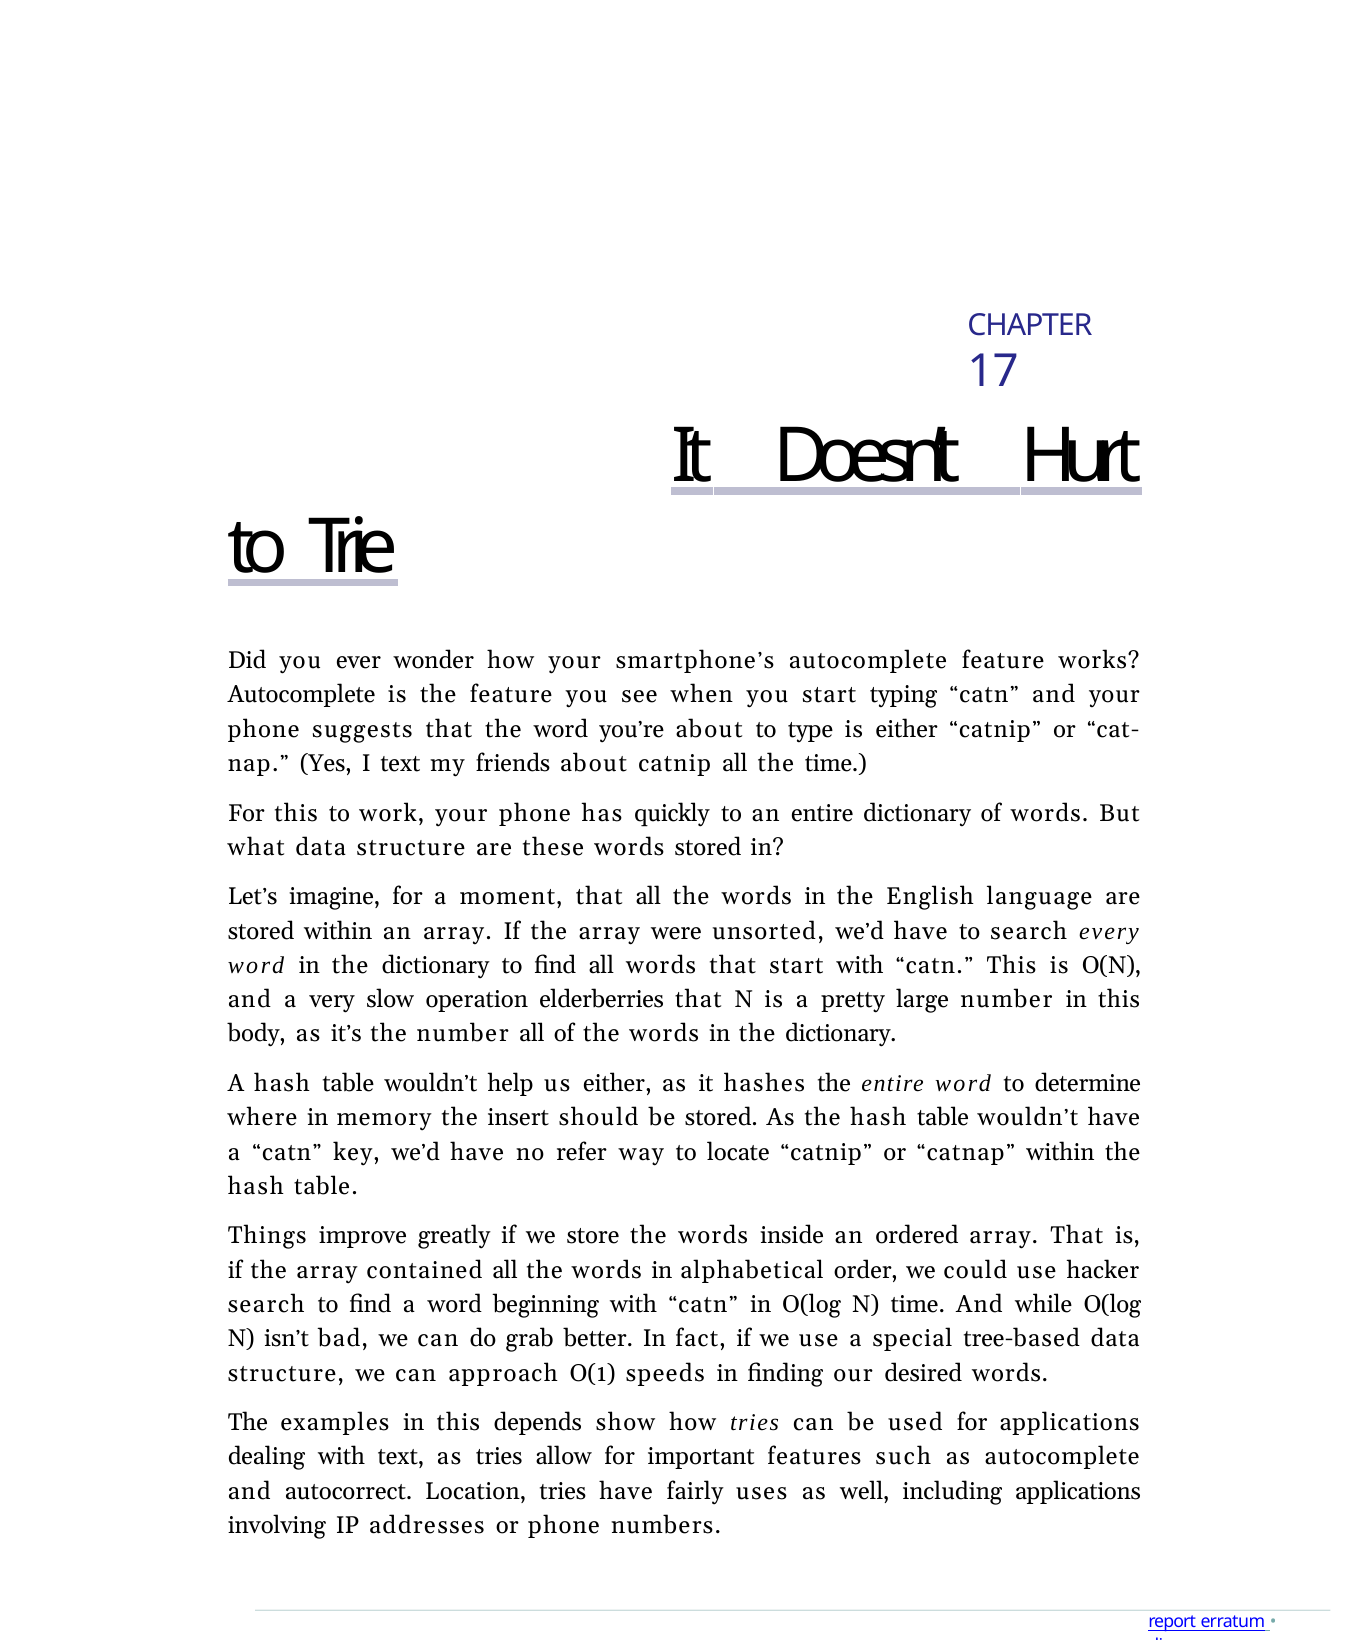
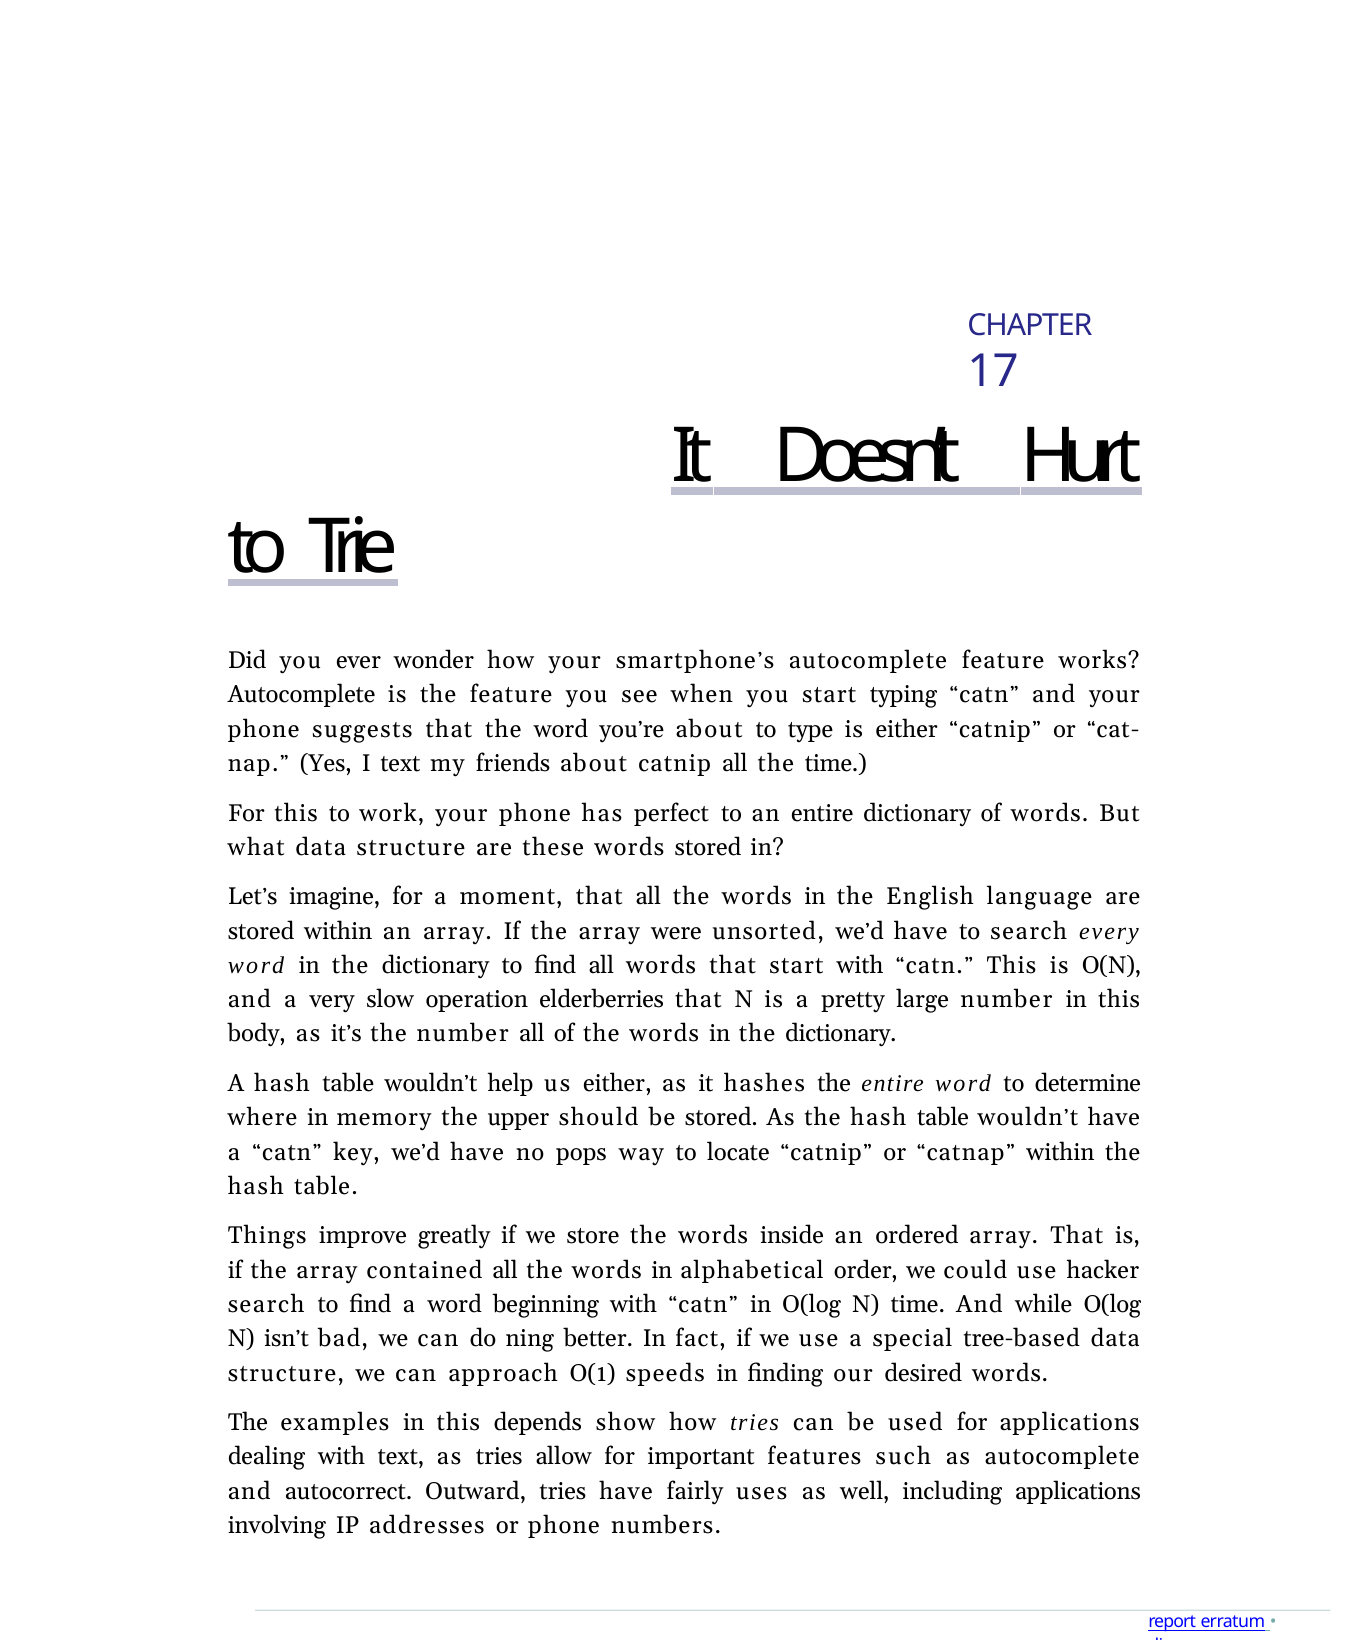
quickly: quickly -> perfect (672, 813)
insert: insert -> upper (518, 1118)
refer: refer -> pops (581, 1152)
grab: grab -> ning (530, 1339)
Location: Location -> Outward (476, 1492)
